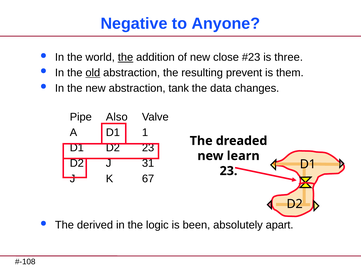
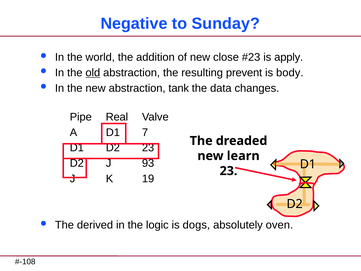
Anyone: Anyone -> Sunday (226, 24)
the underline: present -> none (125, 57)
three: three -> apply (289, 57)
them: them -> body (290, 73)
Also: Also -> Real (117, 117)
1: 1 -> 7 (145, 132)
31: 31 -> 93 (148, 163)
67: 67 -> 19 (148, 179)
been: been -> dogs (196, 225)
apart: apart -> oven (279, 225)
